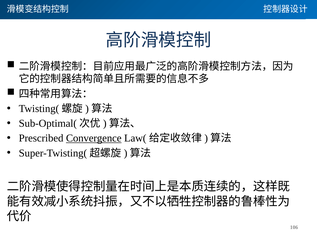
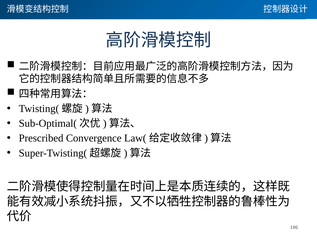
Convergence underline: present -> none (94, 138)
